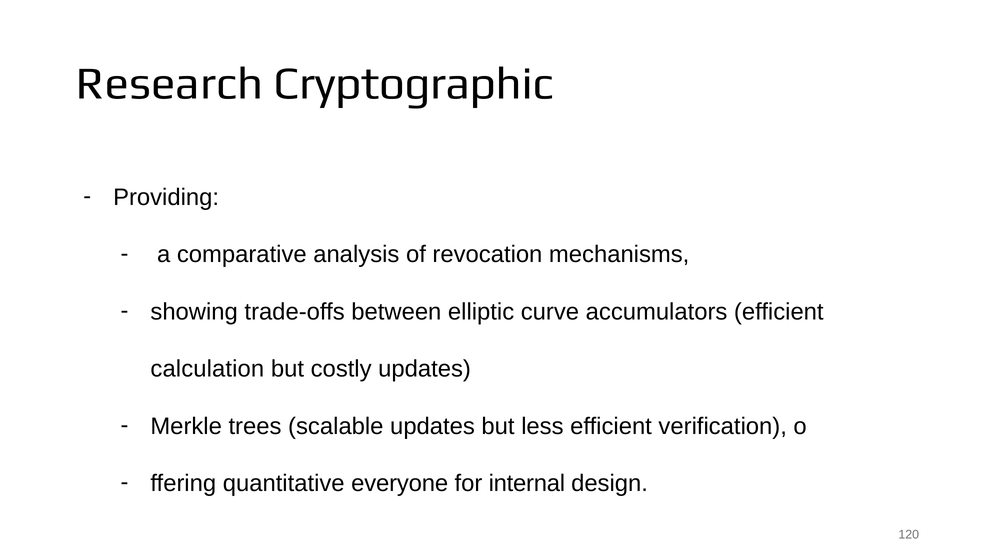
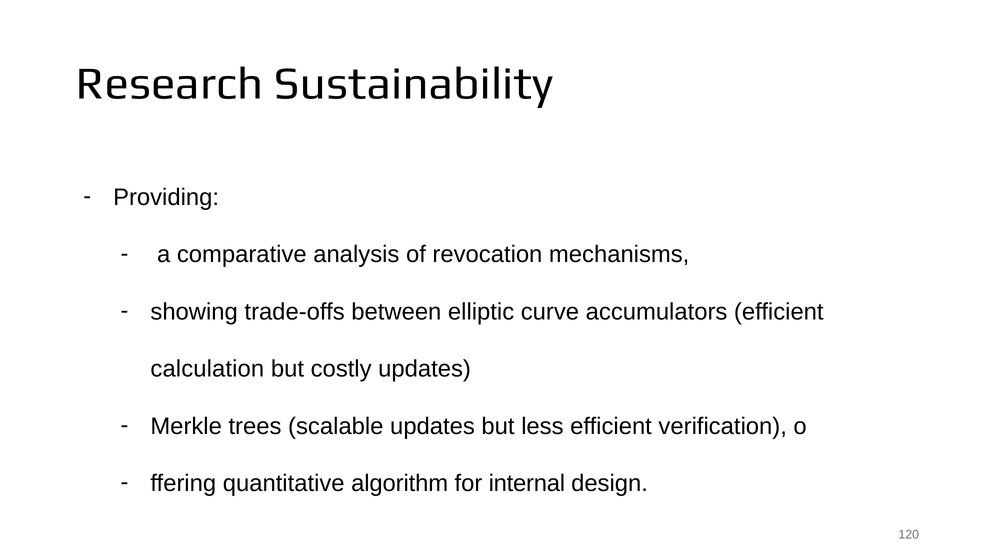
Cryptographic: Cryptographic -> Sustainability (414, 84)
everyone: everyone -> algorithm (400, 483)
